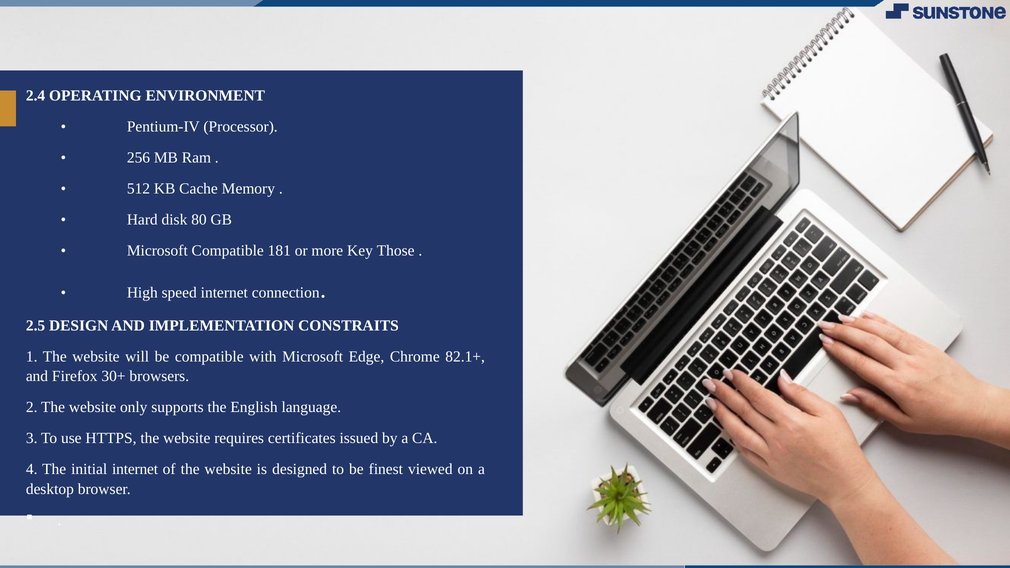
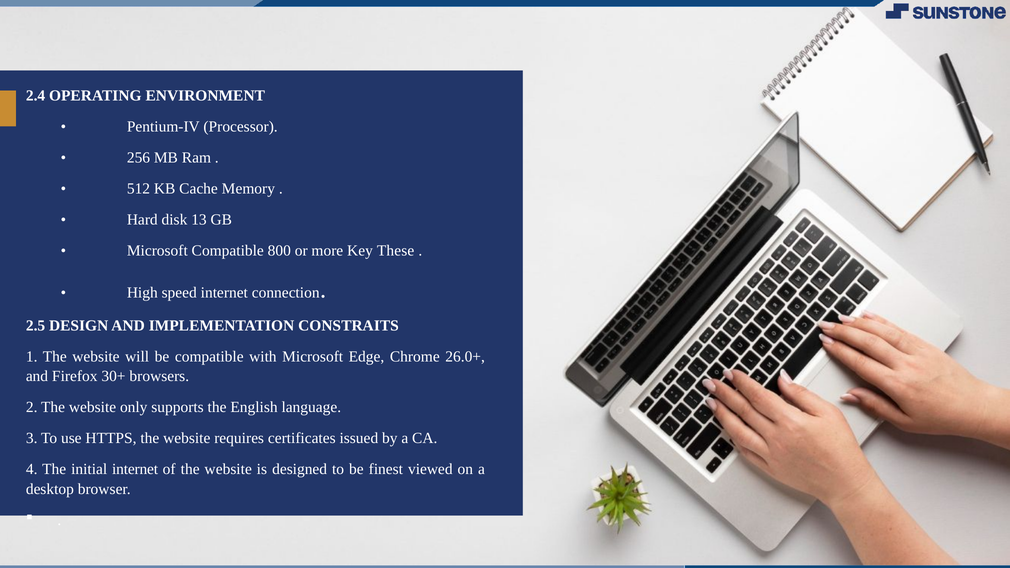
80: 80 -> 13 (199, 220)
181: 181 -> 800 (279, 251)
Those: Those -> These (396, 251)
82.1+: 82.1+ -> 26.0+ (465, 357)
